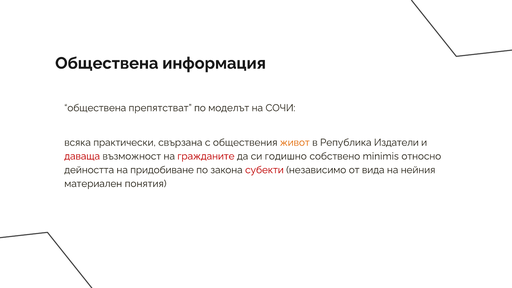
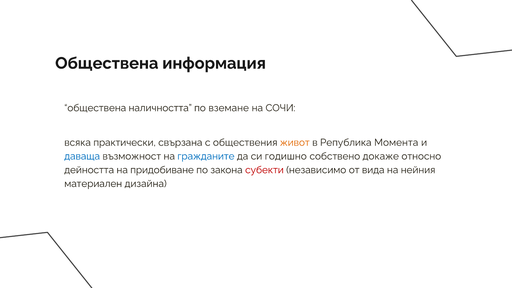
препятстват: препятстват -> наличността (160, 108)
моделът: моделът -> вземане (229, 108)
Издатели: Издатели -> Момента (396, 142)
даваща colour: red -> blue (82, 156)
гражданите colour: red -> blue (206, 156)
minimis: minimis -> докаже (381, 156)
понятия: понятия -> дизайна (146, 184)
